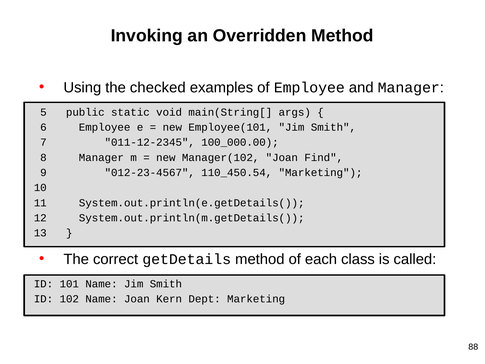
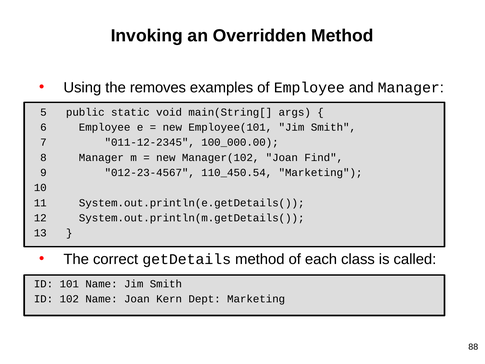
checked: checked -> removes (158, 87)
